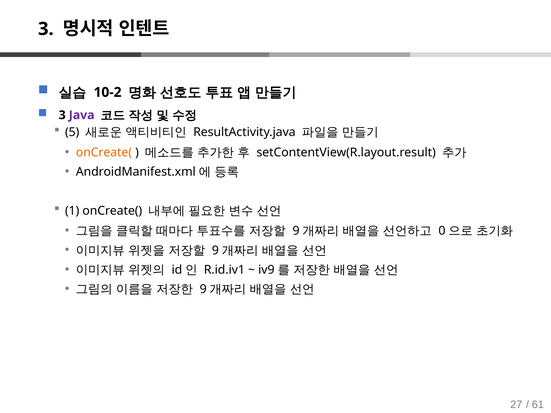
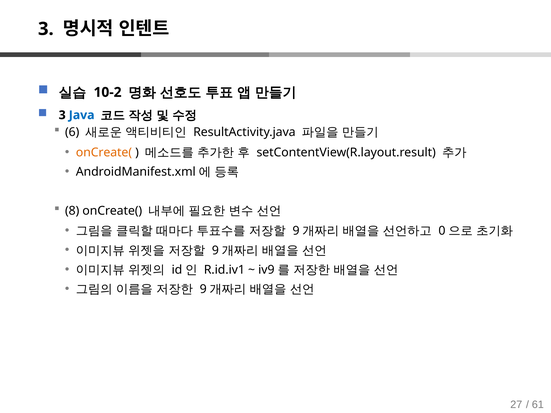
Java colour: purple -> blue (82, 115)
5: 5 -> 6 (72, 132)
1: 1 -> 8 (72, 211)
